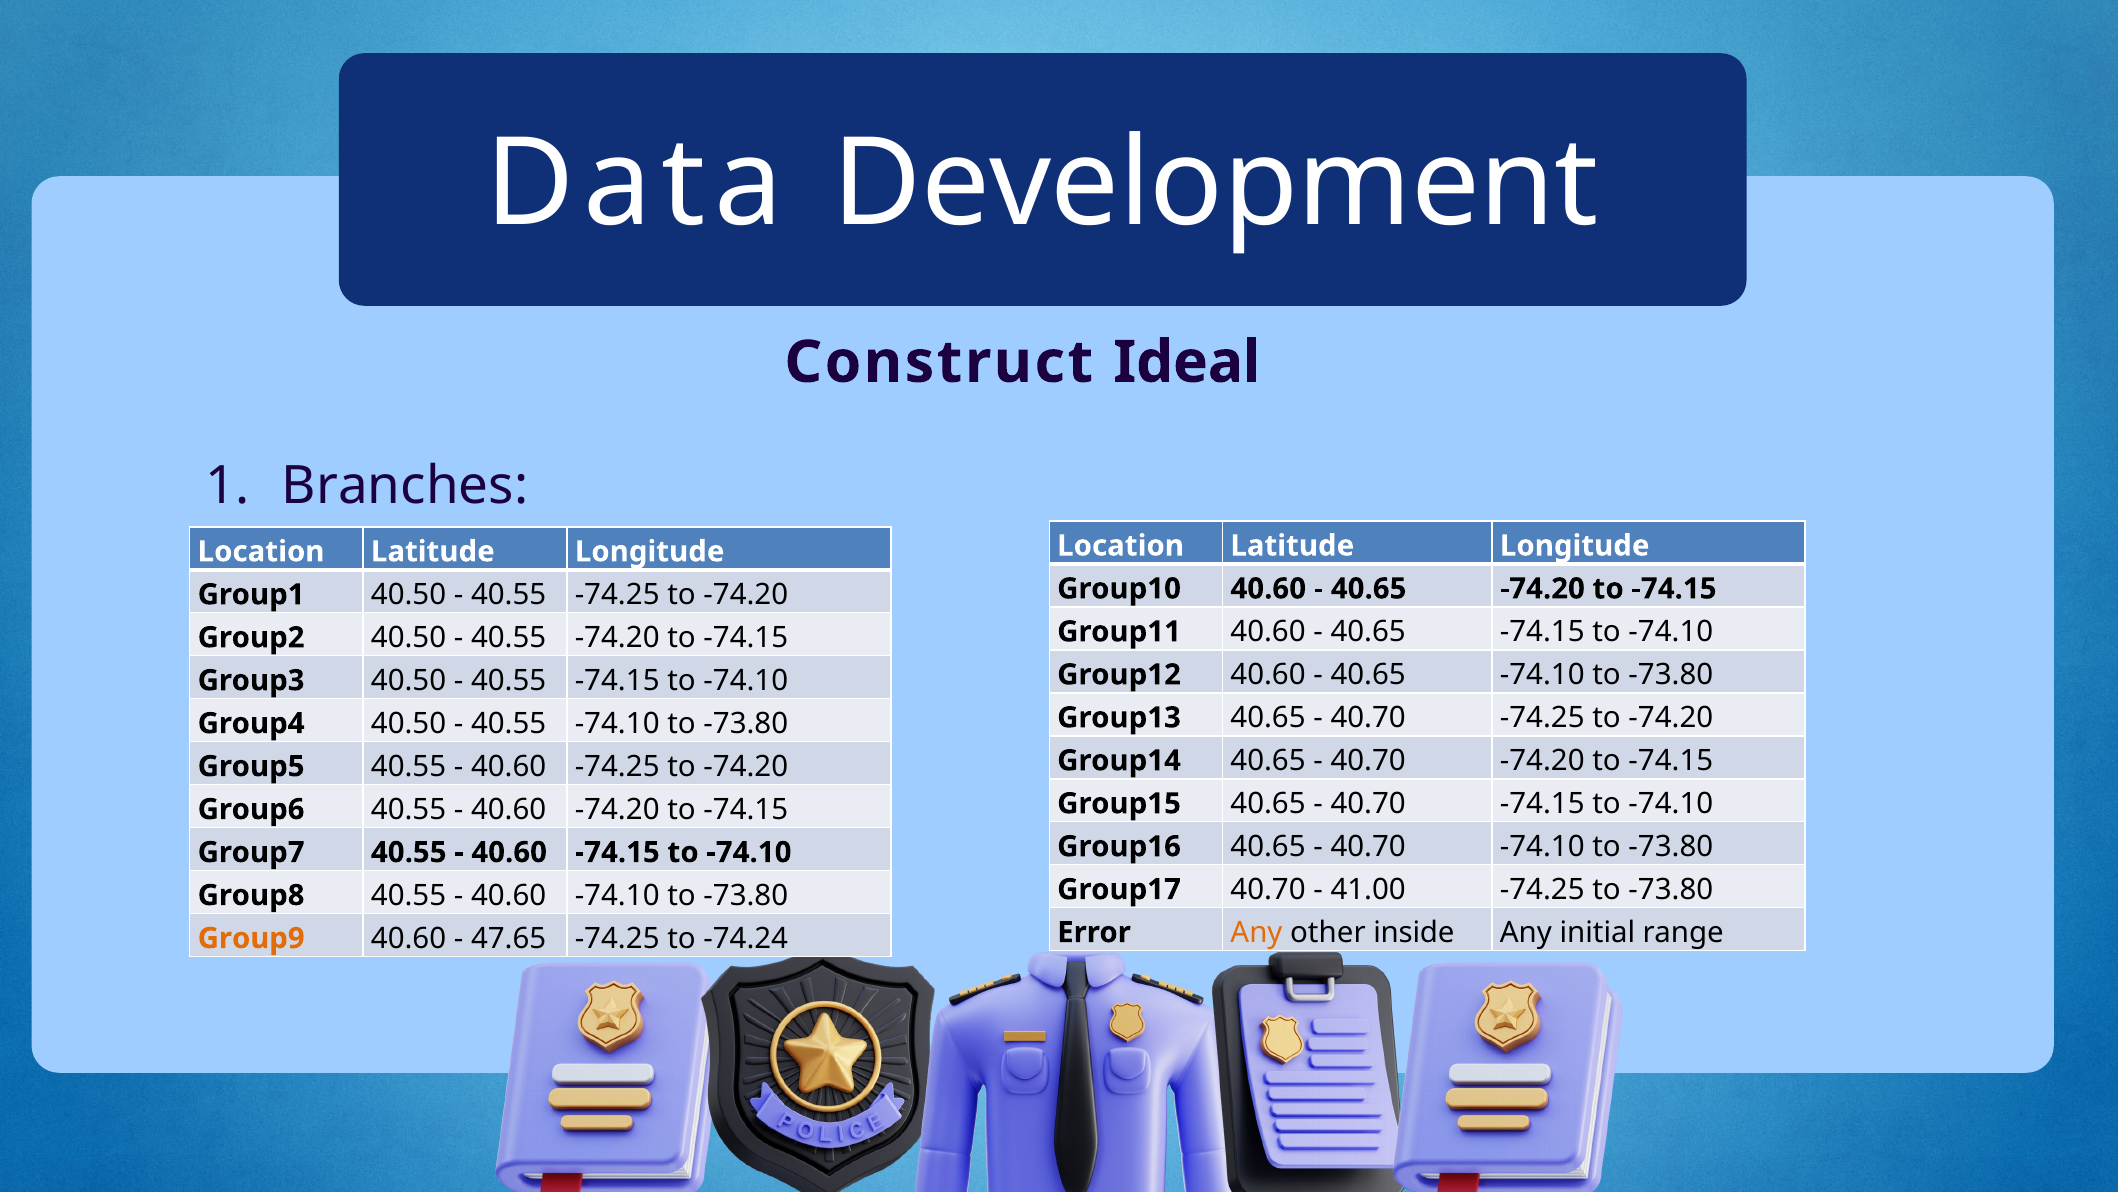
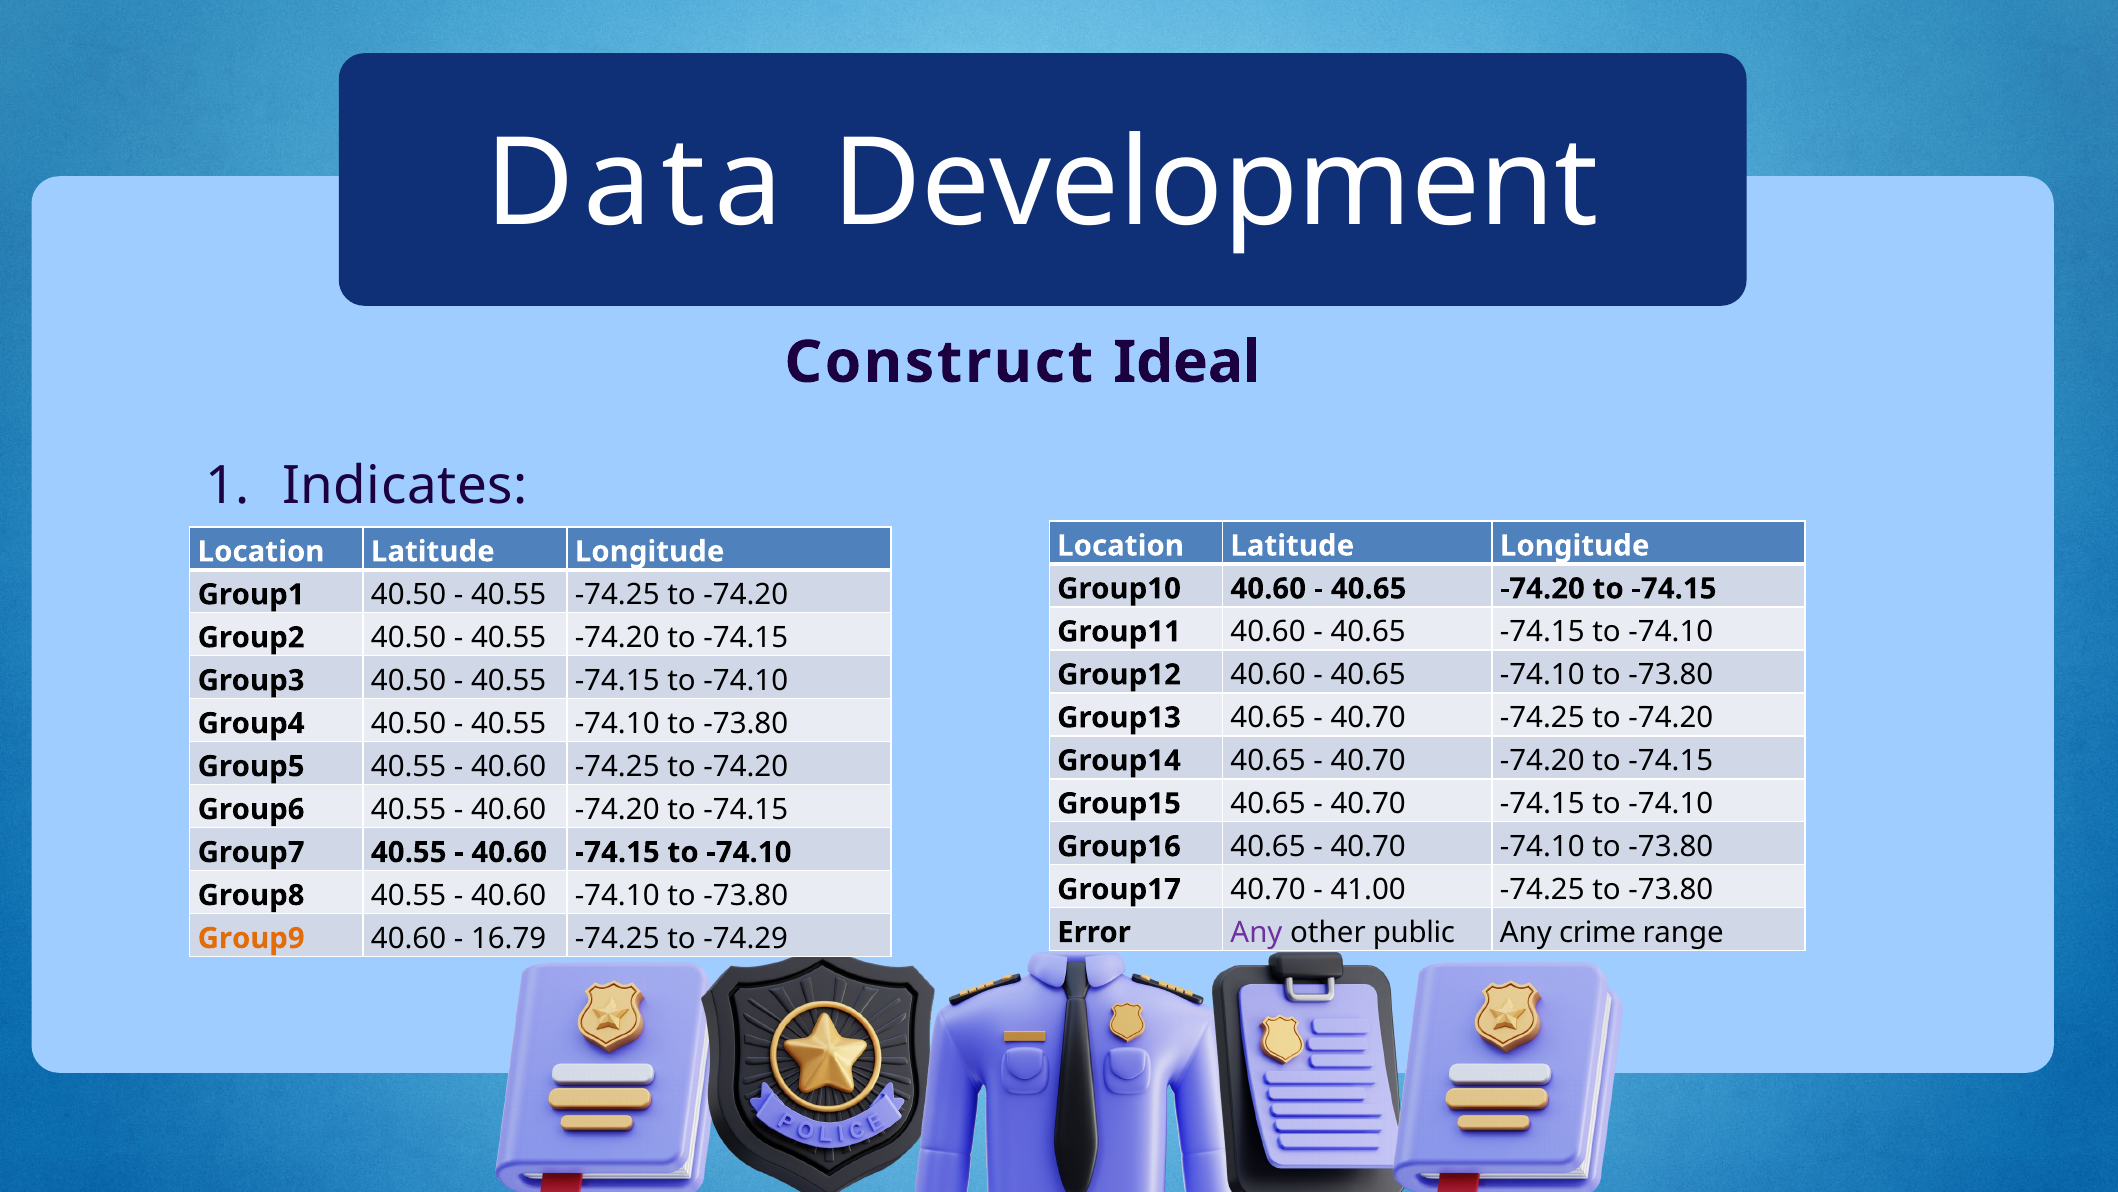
Branches: Branches -> Indicates (405, 485)
Any colour: orange -> purple (1256, 932)
inside: inside -> public (1414, 932)
initial: initial -> crime (1598, 932)
47.65: 47.65 -> 16.79 (509, 938)
-74.24: -74.24 -> -74.29 (746, 938)
